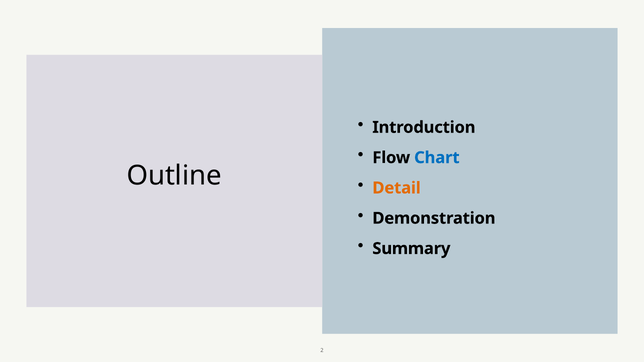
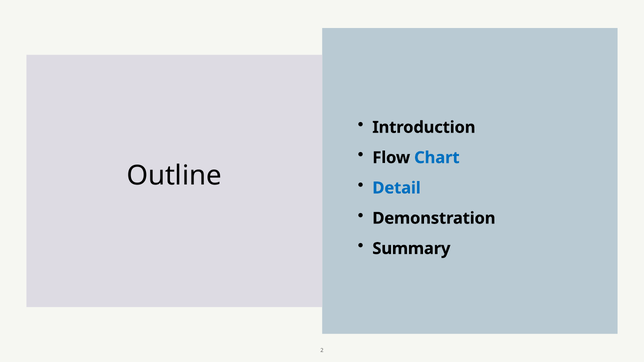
Detail colour: orange -> blue (397, 188)
